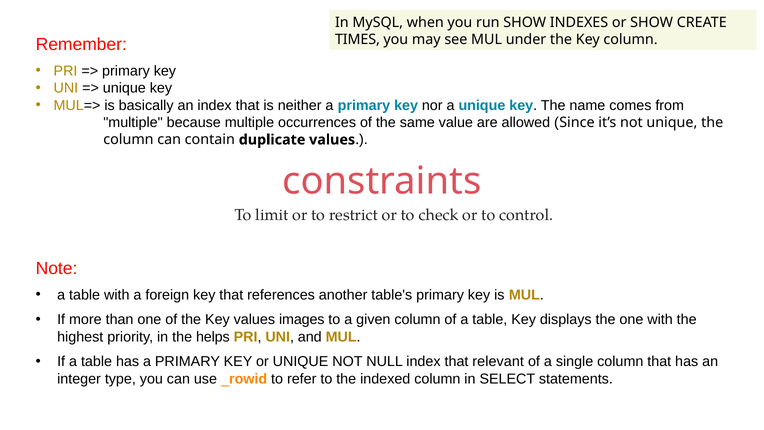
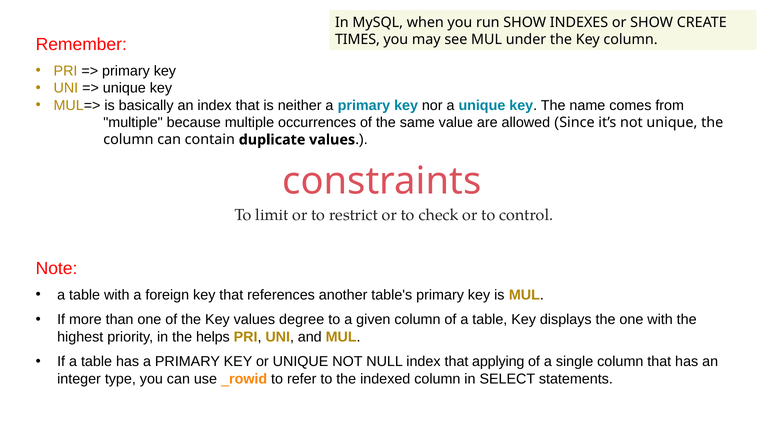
images: images -> degree (302, 319)
relevant: relevant -> applying (498, 361)
